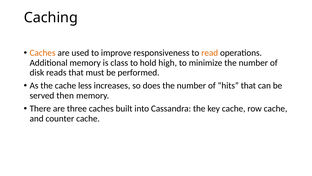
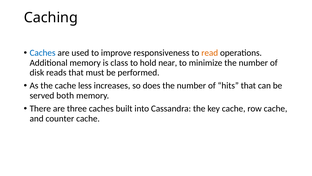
Caches colour: orange -> blue (43, 53)
high: high -> near (168, 63)
then: then -> both (65, 95)
